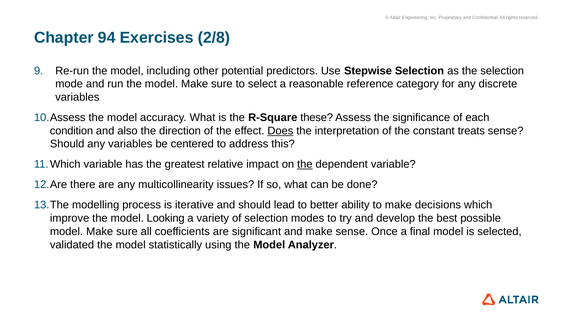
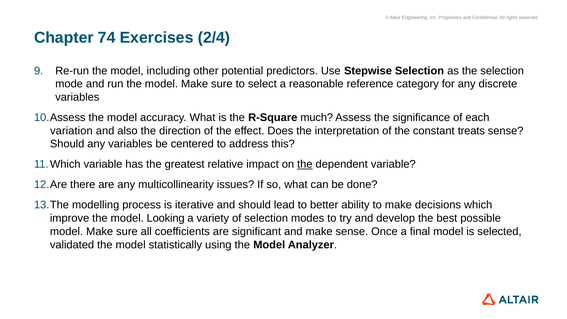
94: 94 -> 74 (107, 38)
2/8: 2/8 -> 2/4 (214, 38)
these: these -> much (317, 118)
condition: condition -> variation (71, 131)
Does underline: present -> none (280, 131)
